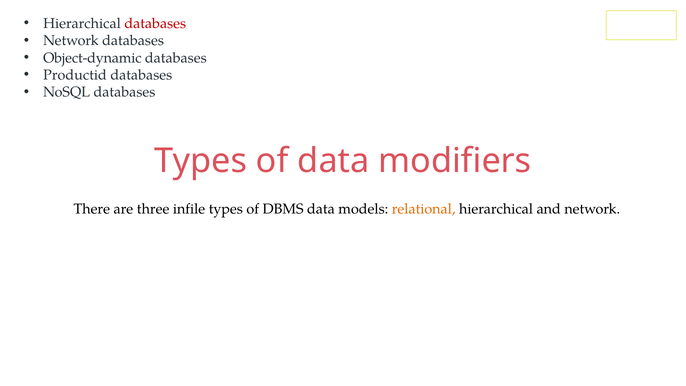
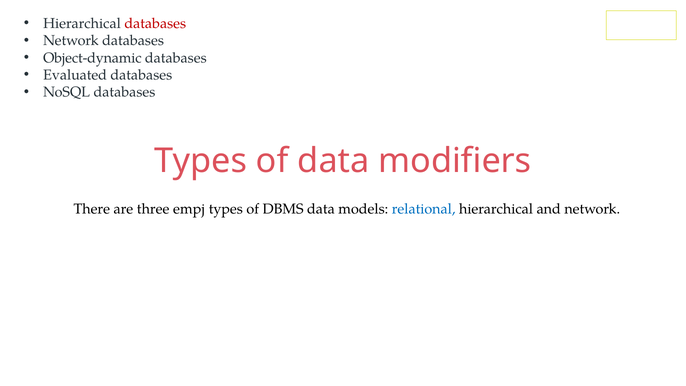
Productid: Productid -> Evaluated (75, 75)
infile: infile -> empj (189, 209)
relational colour: orange -> blue (424, 209)
